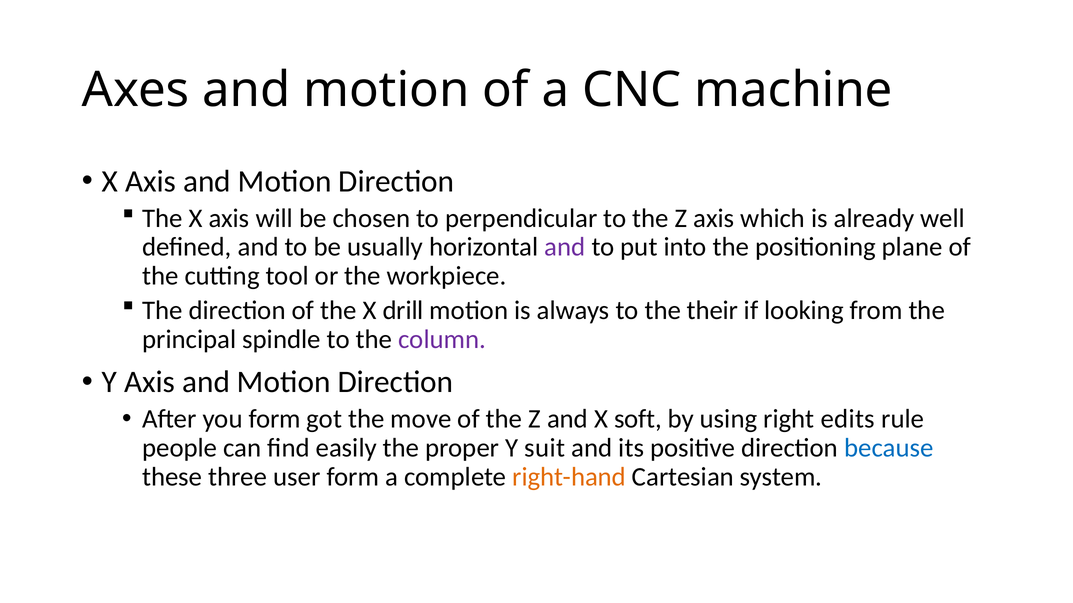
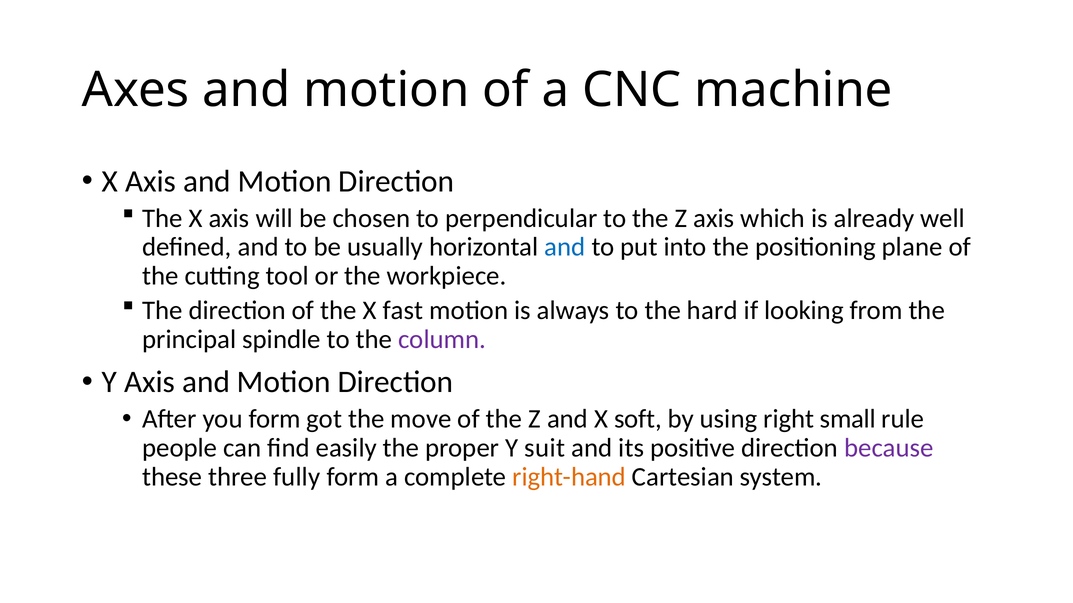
and colour: purple -> blue (565, 247)
drill: drill -> fast (403, 311)
their: their -> hard (712, 311)
edits: edits -> small (848, 419)
because colour: blue -> purple (889, 448)
user: user -> fully (297, 477)
